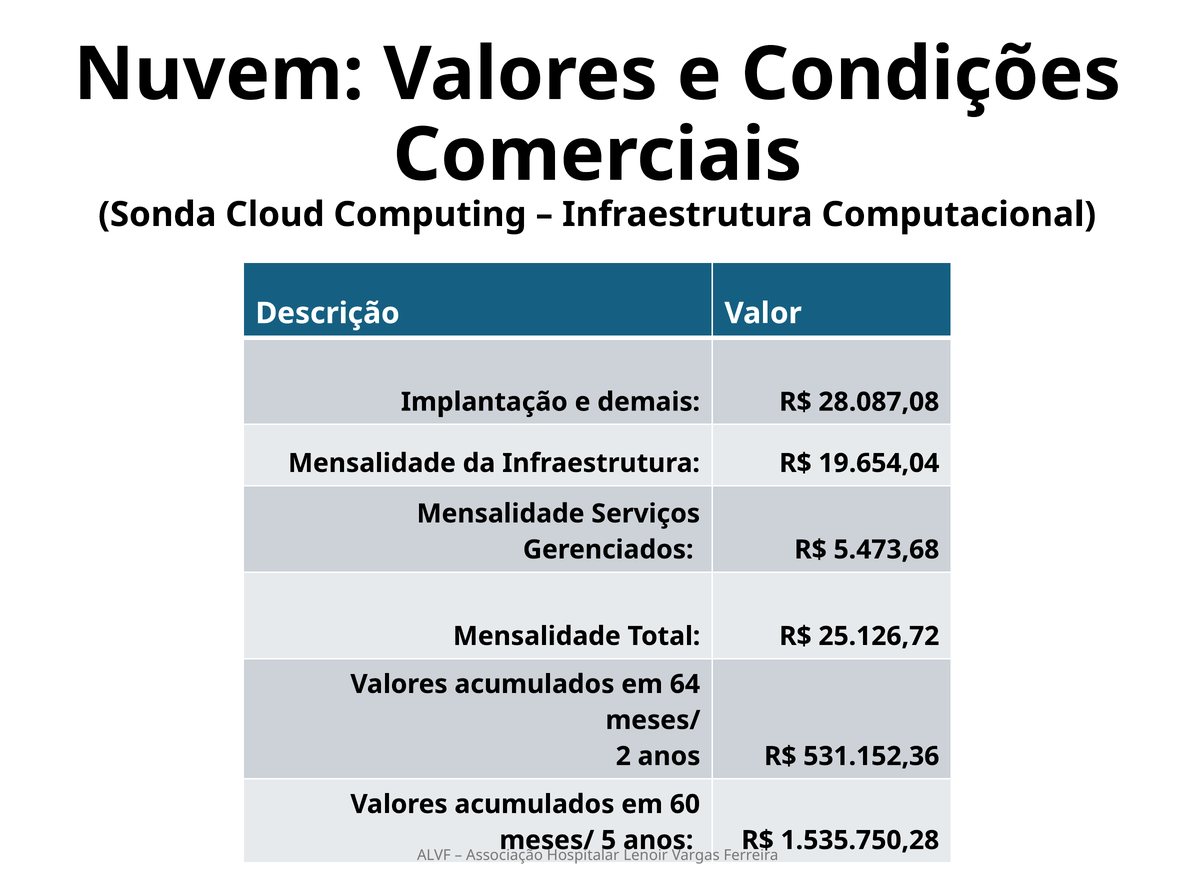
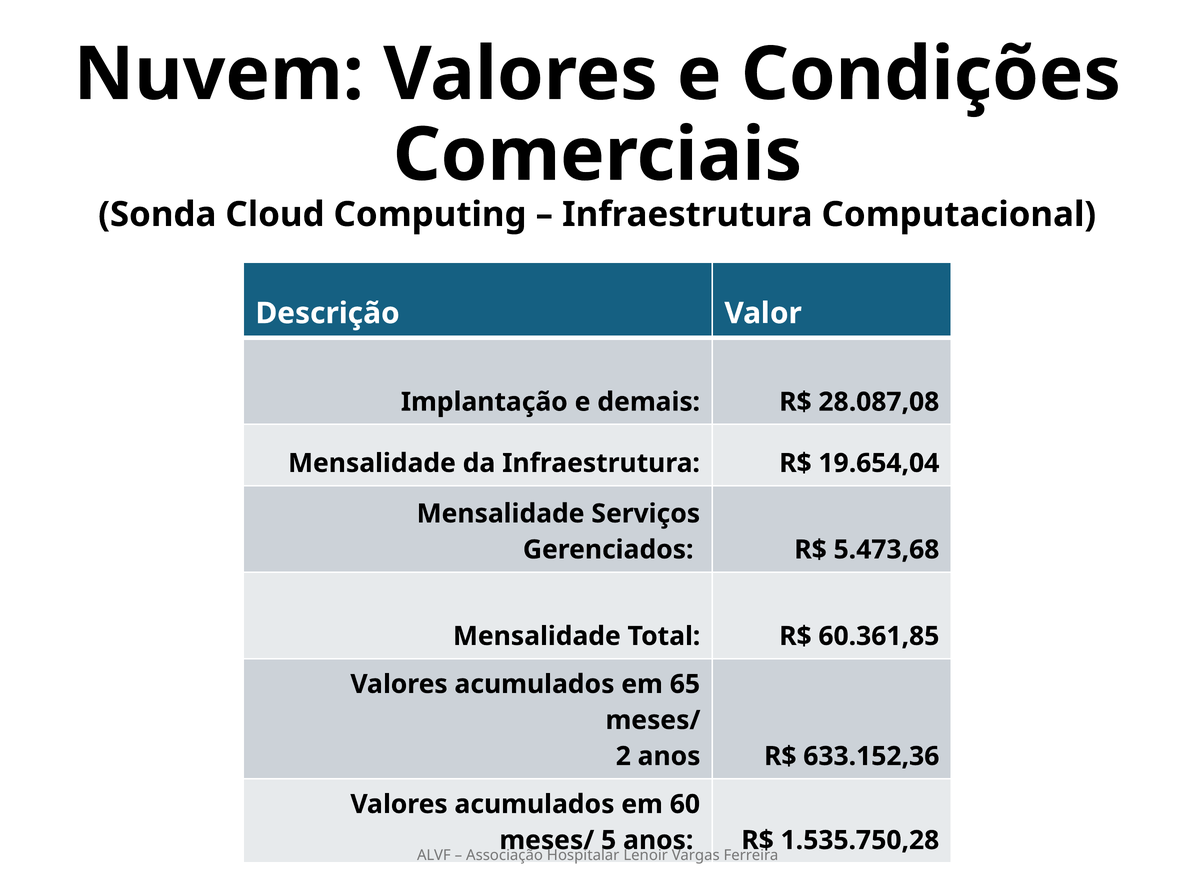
25.126,72: 25.126,72 -> 60.361,85 (879, 636)
64: 64 -> 65 (685, 684)
531.152,36: 531.152,36 -> 633.152,36 (871, 756)
